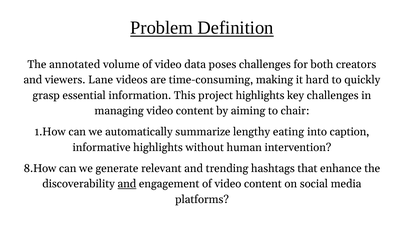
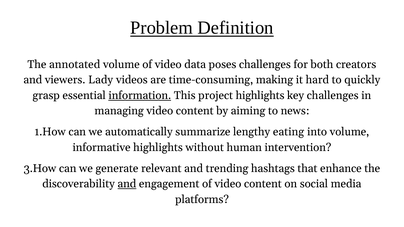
Lane: Lane -> Lady (101, 80)
information underline: none -> present (140, 95)
chair: chair -> news (295, 111)
into caption: caption -> volume (349, 132)
8.How: 8.How -> 3.How (40, 169)
